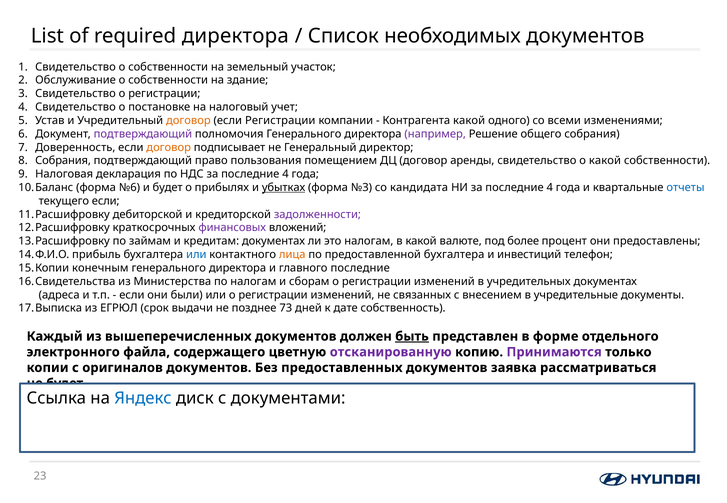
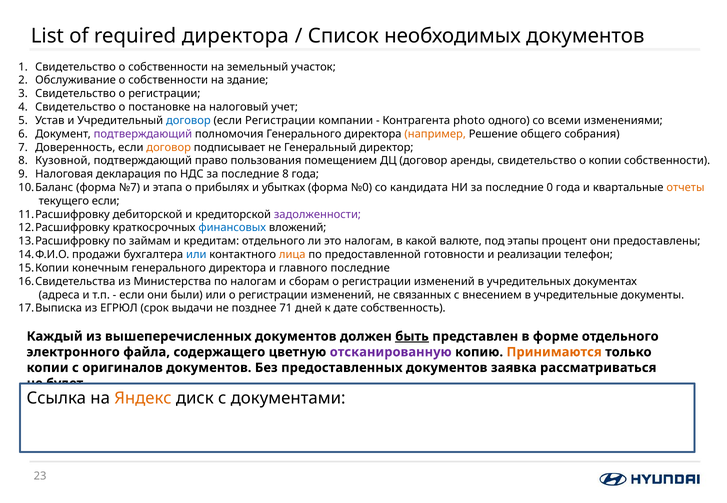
договор colour: orange -> blue (188, 121)
Контрагента какой: какой -> photo (469, 121)
например colour: purple -> orange (435, 134)
Собрания: Собрания -> Кузовной (63, 161)
о какой: какой -> копии (605, 161)
НДС за последние 4: 4 -> 8 (285, 174)
№6: №6 -> №7 (129, 188)
и будет: будет -> этапа (168, 188)
убытках underline: present -> none (284, 188)
№3: №3 -> №0 (361, 188)
НИ за последние 4: 4 -> 0 (550, 188)
отчеты colour: blue -> orange (685, 188)
финансовых colour: purple -> blue (232, 228)
кредитам документах: документах -> отдельного (273, 241)
более: более -> этапы (523, 241)
прибыль: прибыль -> продажи (96, 255)
предоставленной бухгалтера: бухгалтера -> готовности (454, 255)
инвестиций: инвестиций -> реализации (529, 255)
73: 73 -> 71 (286, 308)
Принимаются colour: purple -> orange (554, 352)
Яндекс colour: blue -> orange (143, 398)
